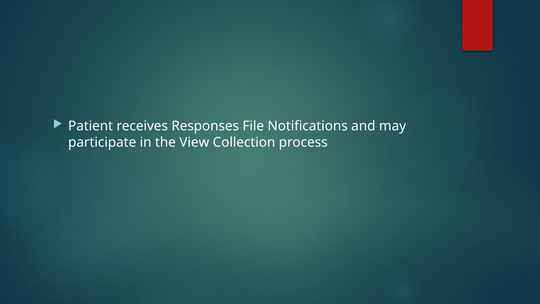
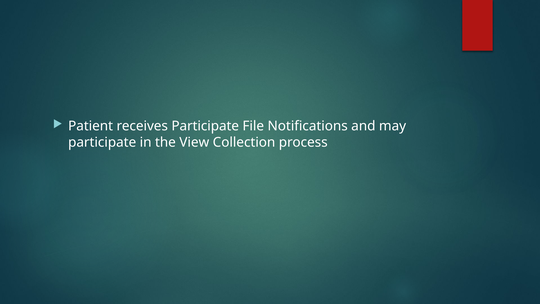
receives Responses: Responses -> Participate (205, 126)
